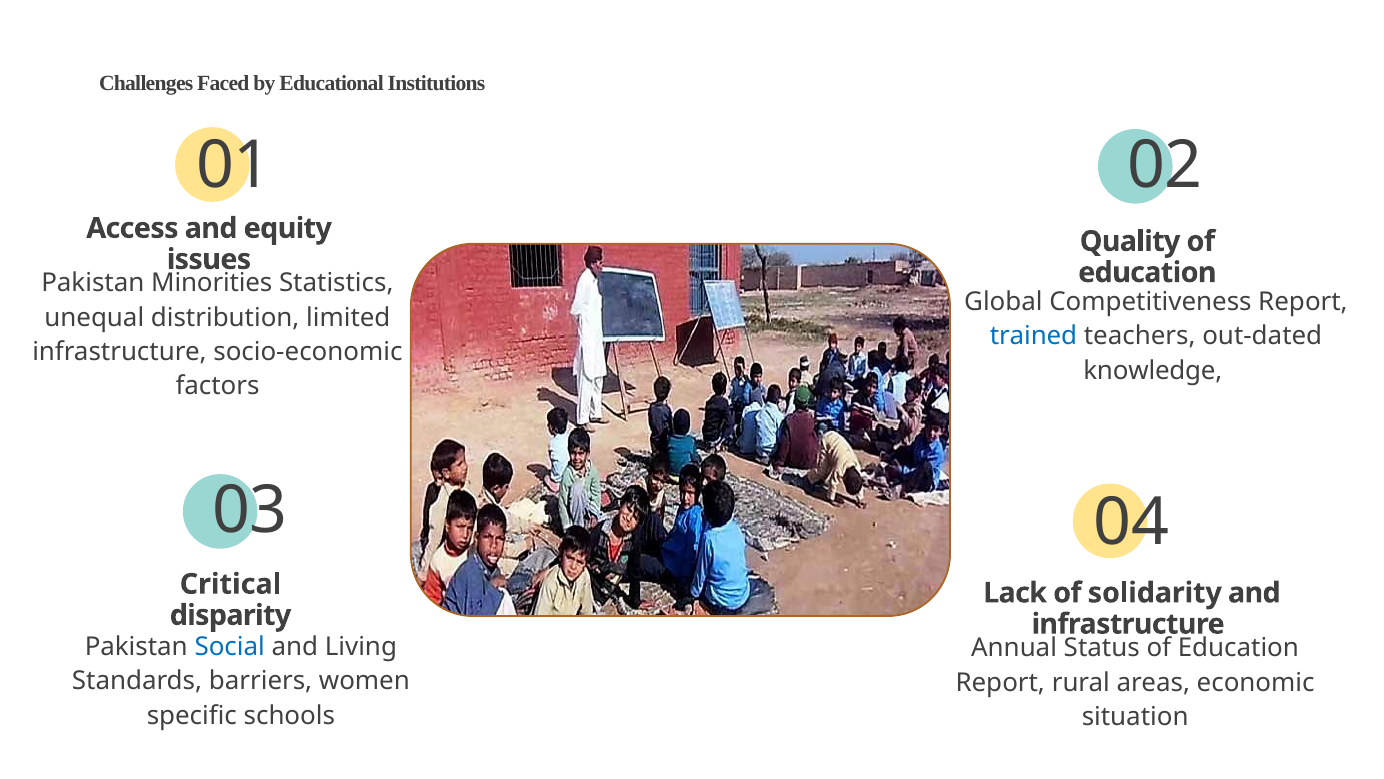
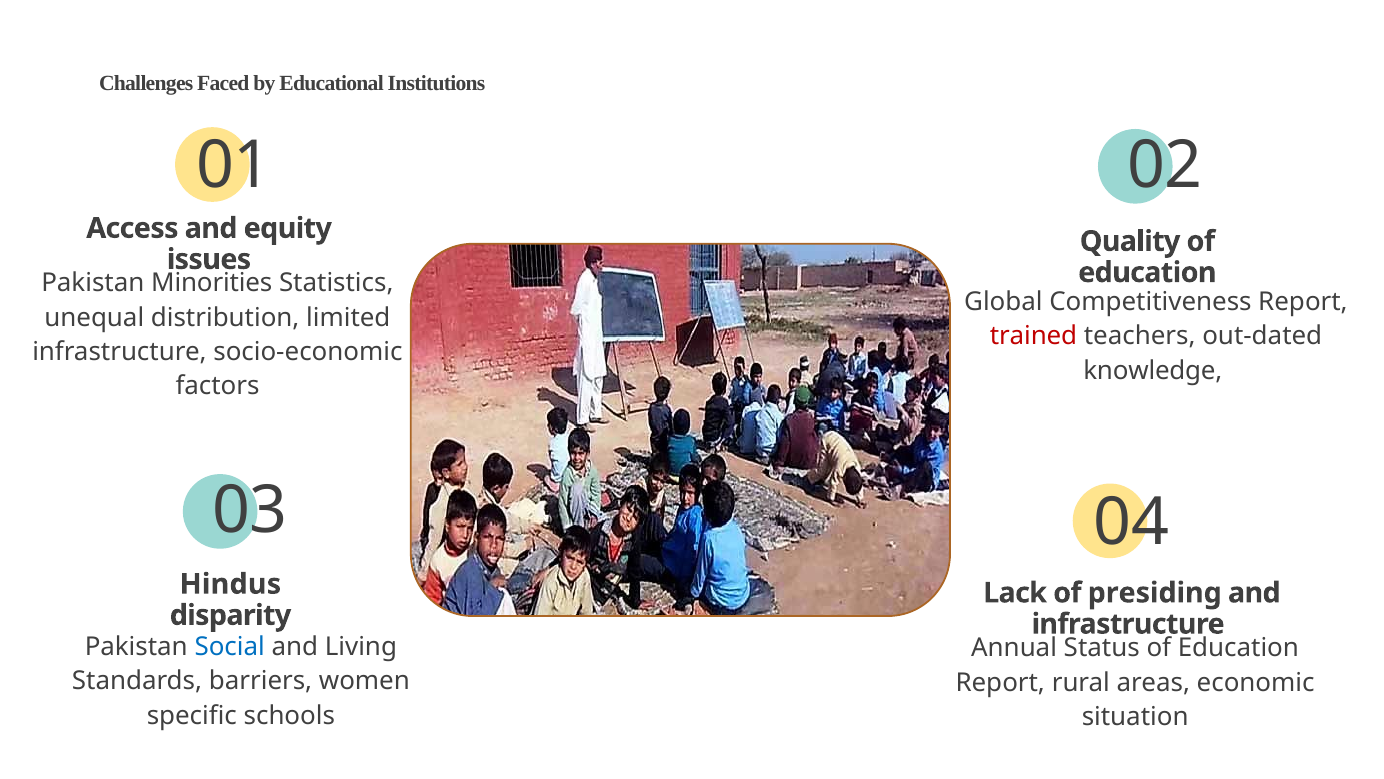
trained colour: blue -> red (1033, 336)
Critical: Critical -> Hindus (230, 584)
solidarity: solidarity -> presiding (1155, 593)
